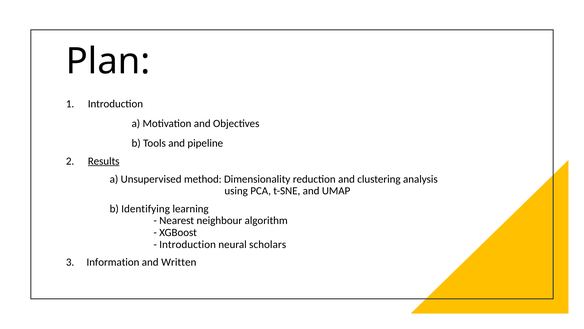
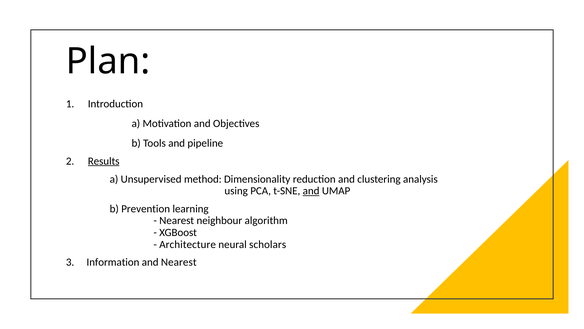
and underline: none -> present (311, 191)
Identifying: Identifying -> Prevention (146, 209)
Introduction: Introduction -> Architecture (188, 244)
and Written: Written -> Nearest (179, 262)
